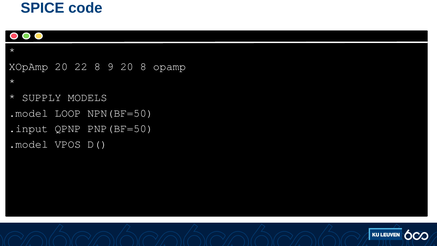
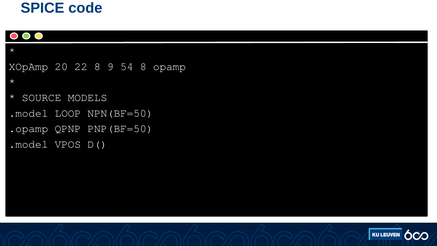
9 20: 20 -> 54 (127, 67)
SUPPLY: SUPPLY -> SOURCE (42, 98)
.input: .input -> .opamp (28, 128)
